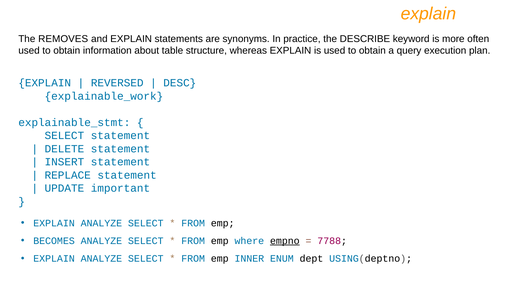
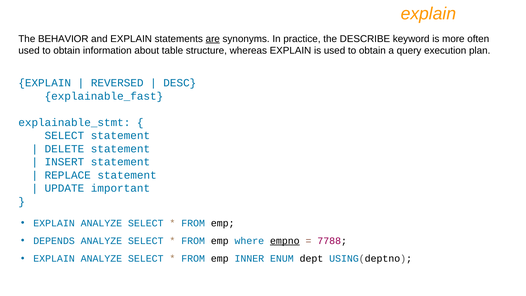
REMOVES: REMOVES -> BEHAVIOR (63, 39)
are underline: none -> present (213, 39)
explainable_work: explainable_work -> explainable_fast (104, 96)
BECOMES: BECOMES -> DEPENDS (54, 241)
